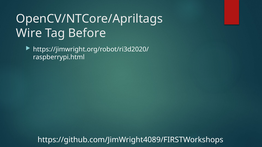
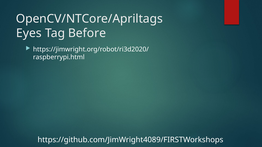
Wire: Wire -> Eyes (29, 33)
